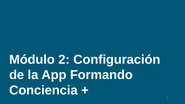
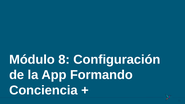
2: 2 -> 8 (64, 60)
